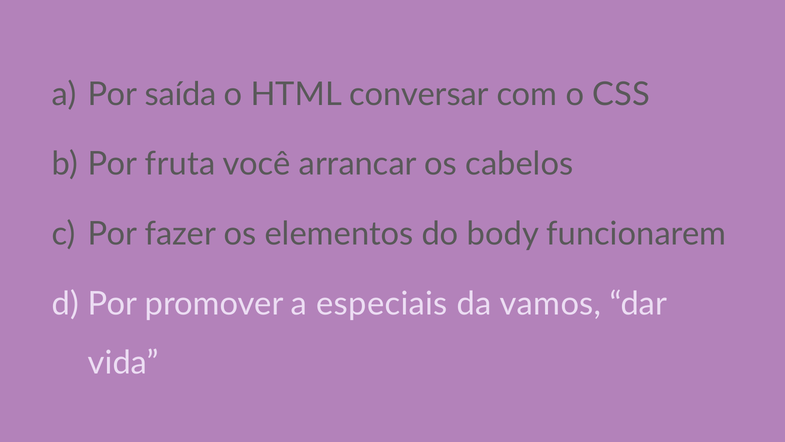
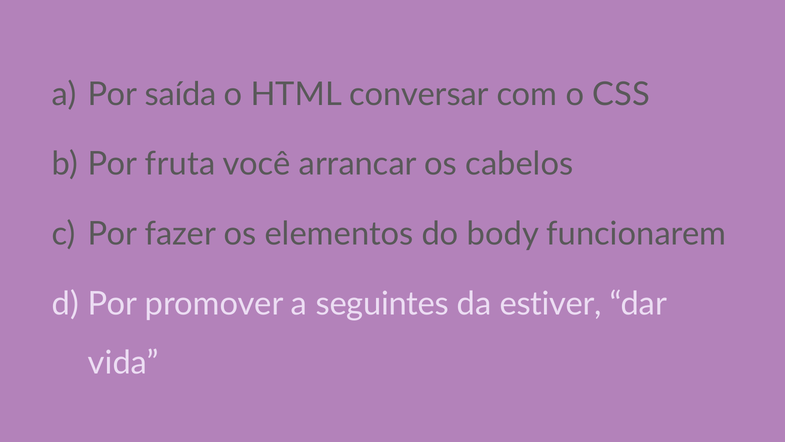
especiais: especiais -> seguintes (382, 304)
vamos: vamos -> estiver (551, 304)
